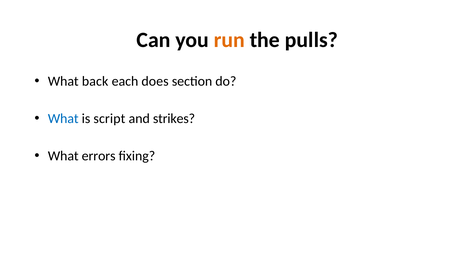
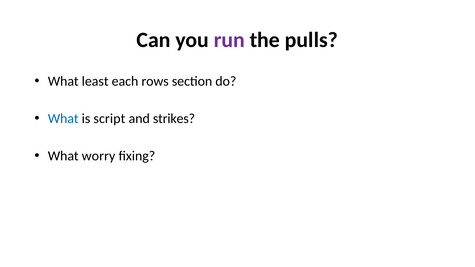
run colour: orange -> purple (229, 40)
back: back -> least (95, 81)
does: does -> rows (155, 81)
errors: errors -> worry (99, 156)
